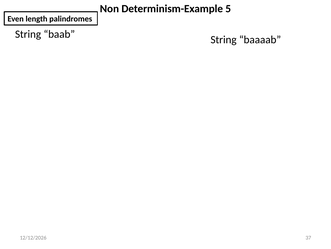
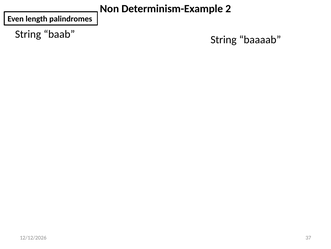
5: 5 -> 2 (228, 9)
